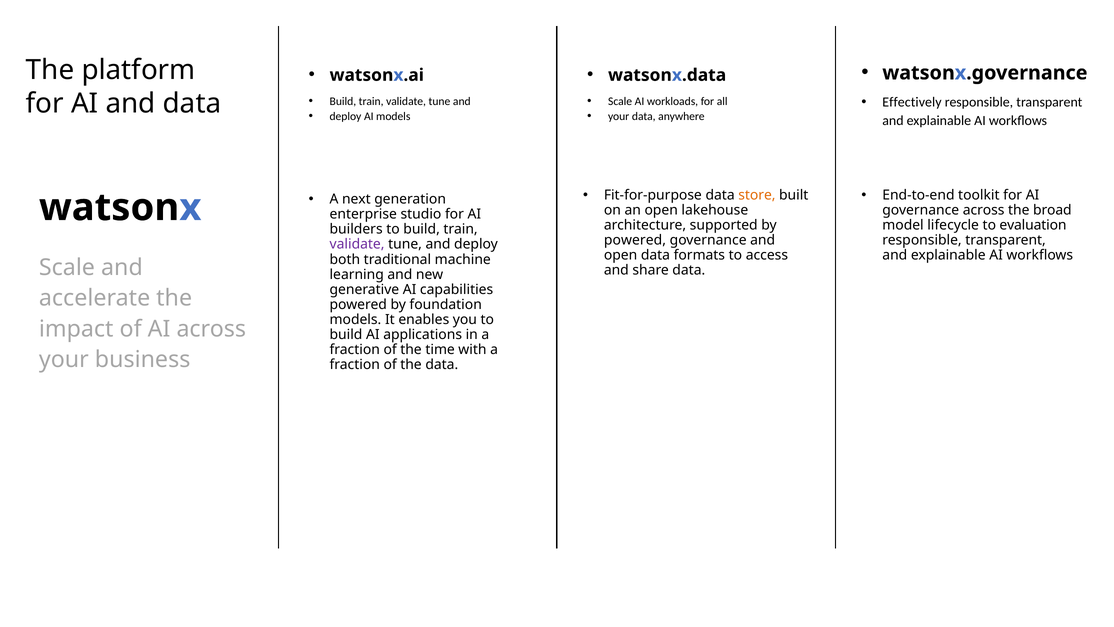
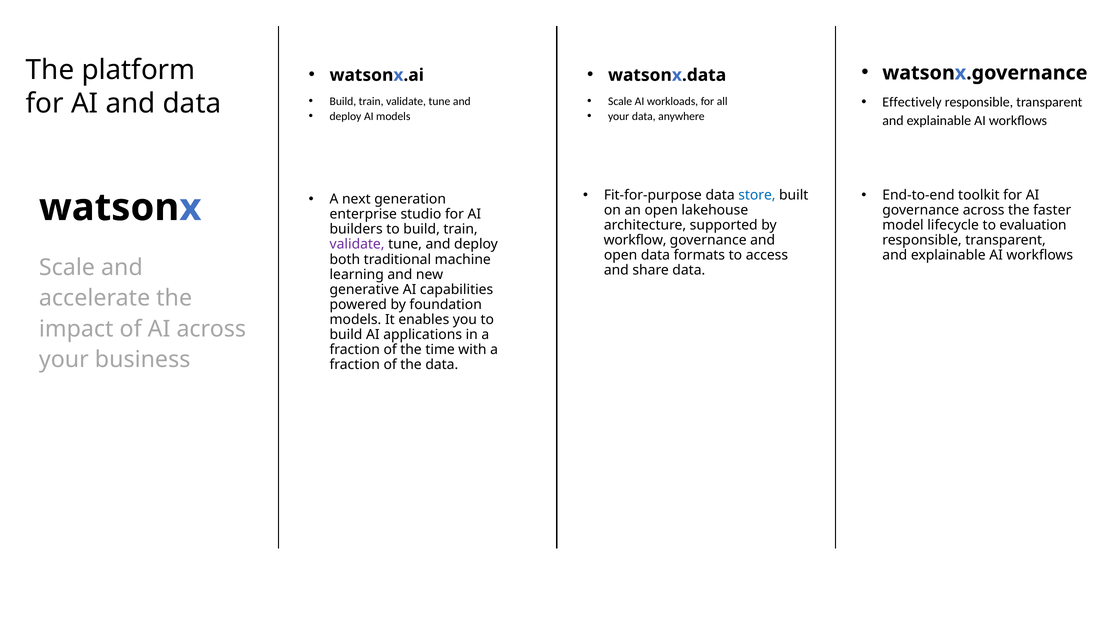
store colour: orange -> blue (757, 195)
broad: broad -> faster (1052, 210)
powered: powered -> workflow (635, 240)
